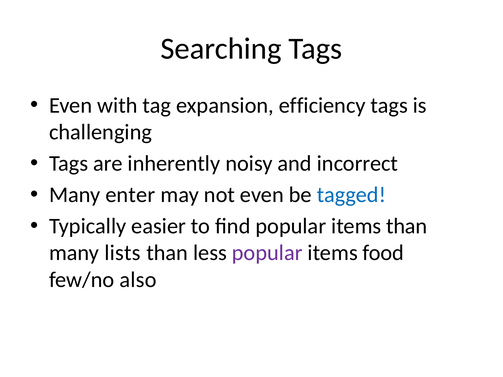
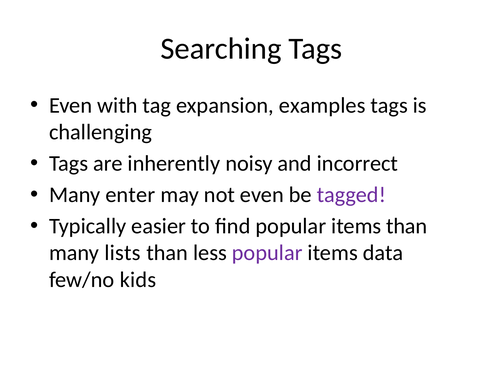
efficiency: efficiency -> examples (322, 106)
tagged colour: blue -> purple (351, 195)
food: food -> data (383, 253)
also: also -> kids (138, 280)
